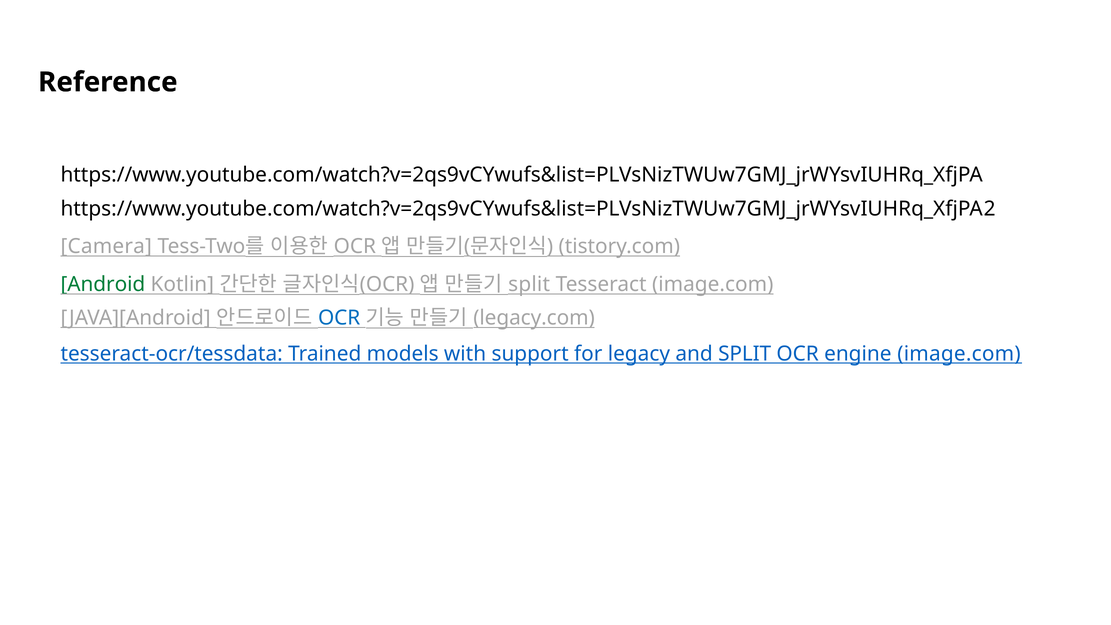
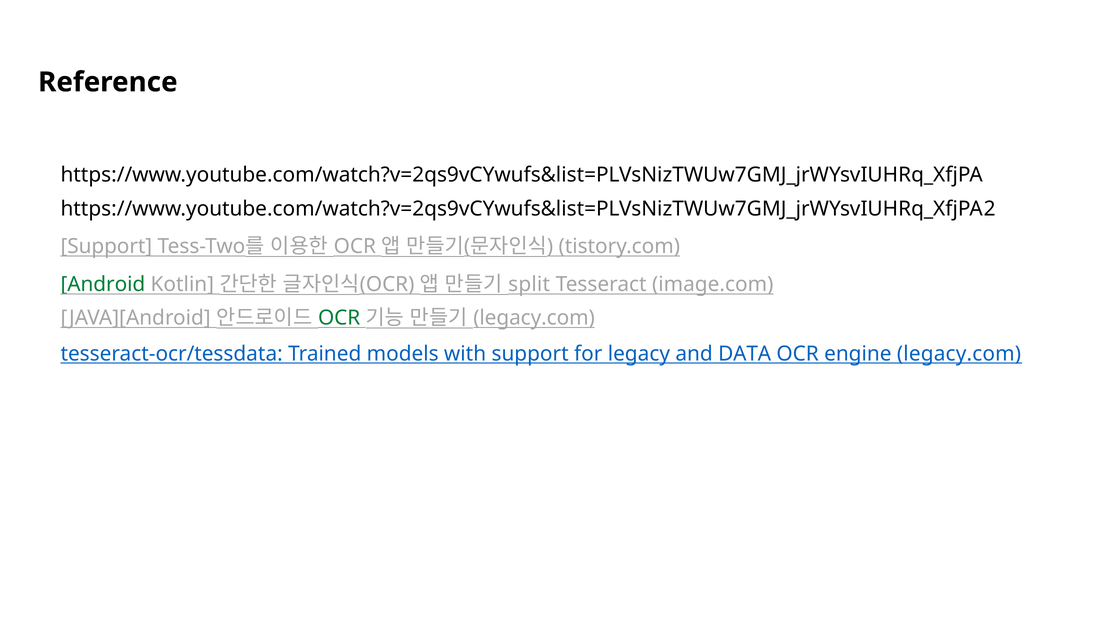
Camera: Camera -> Support (106, 247)
OCR colour: blue -> green (339, 318)
and SPLIT: SPLIT -> DATA (745, 354)
engine image.com: image.com -> legacy.com (959, 354)
